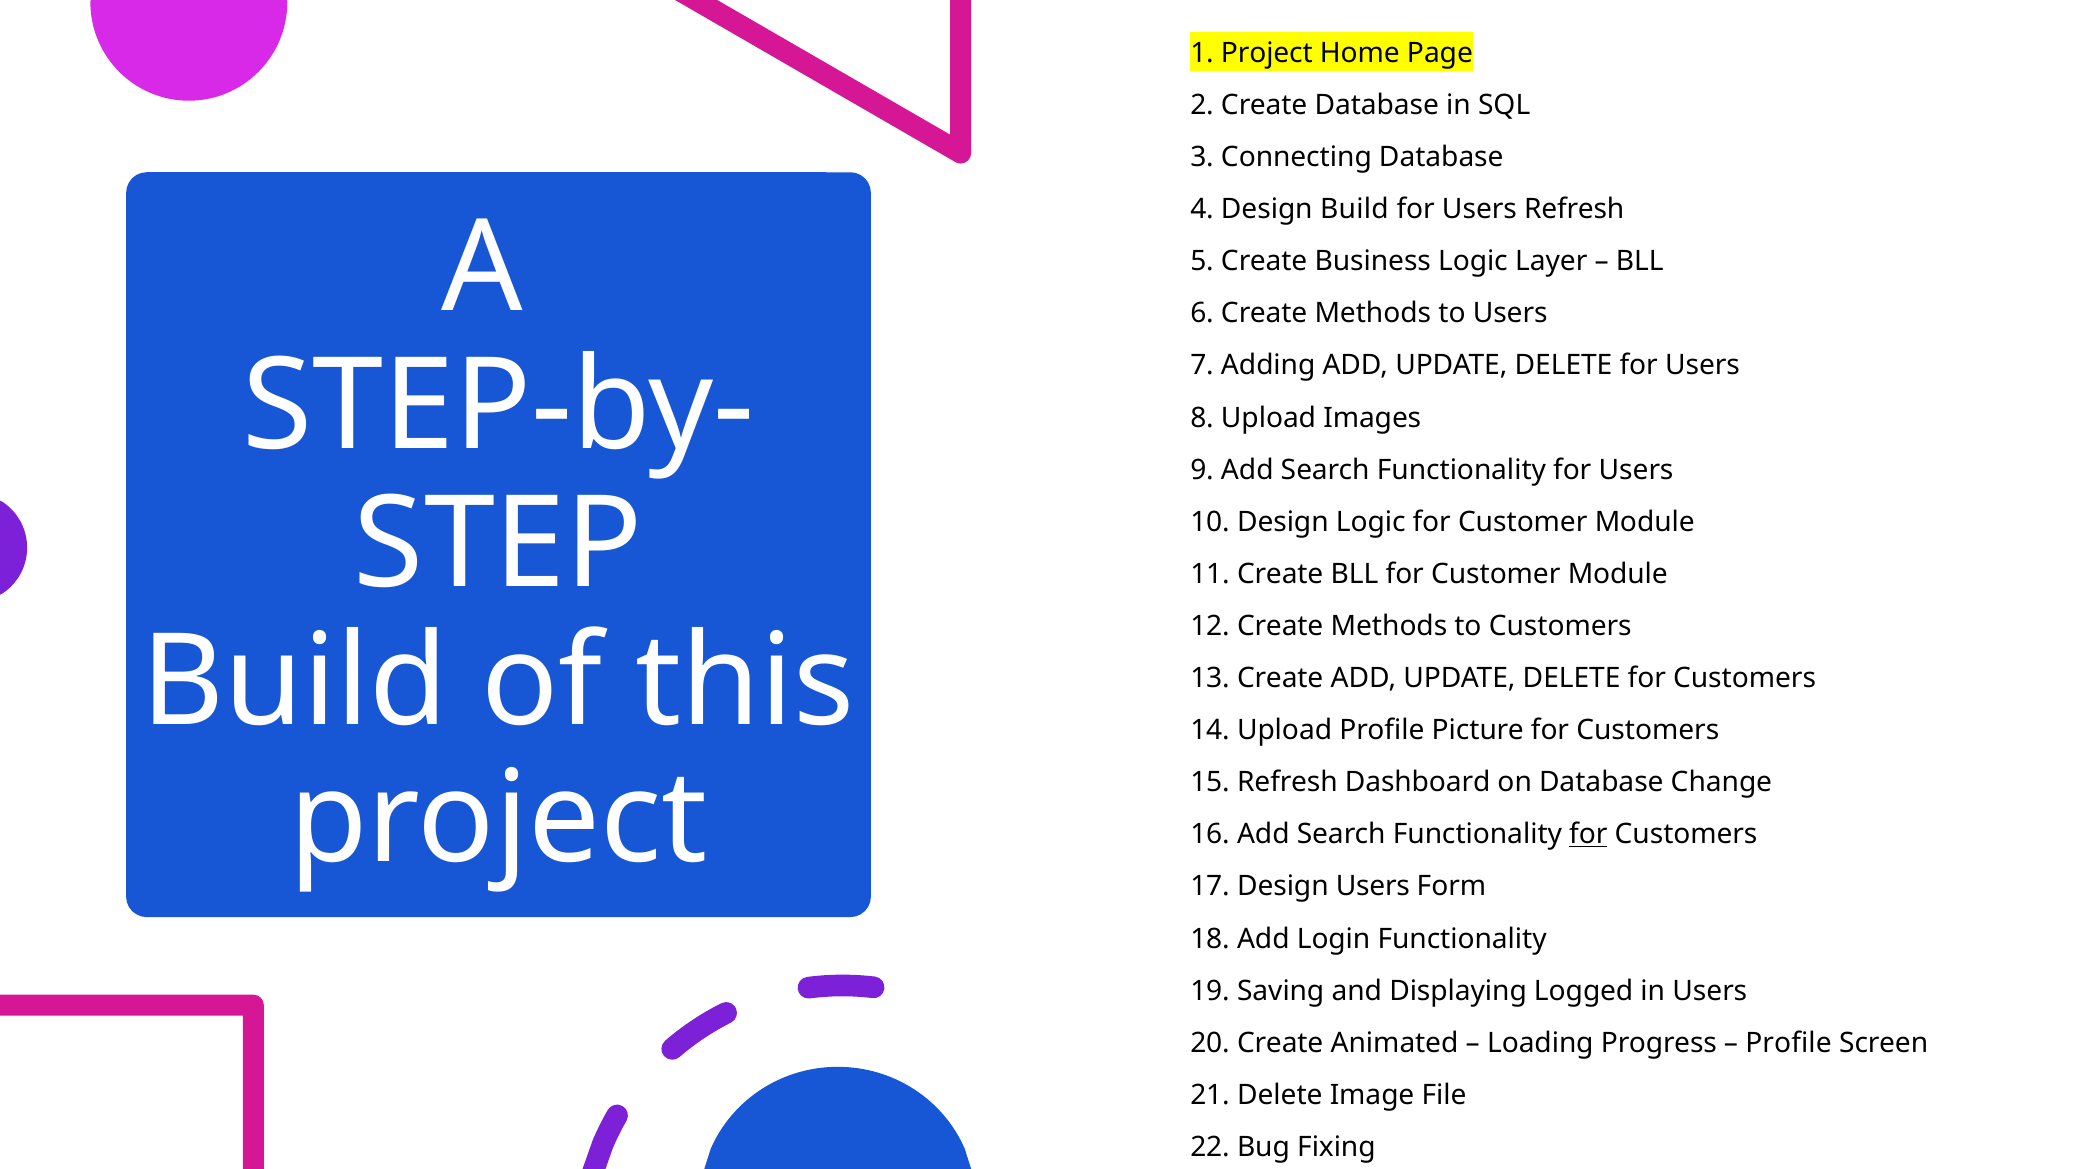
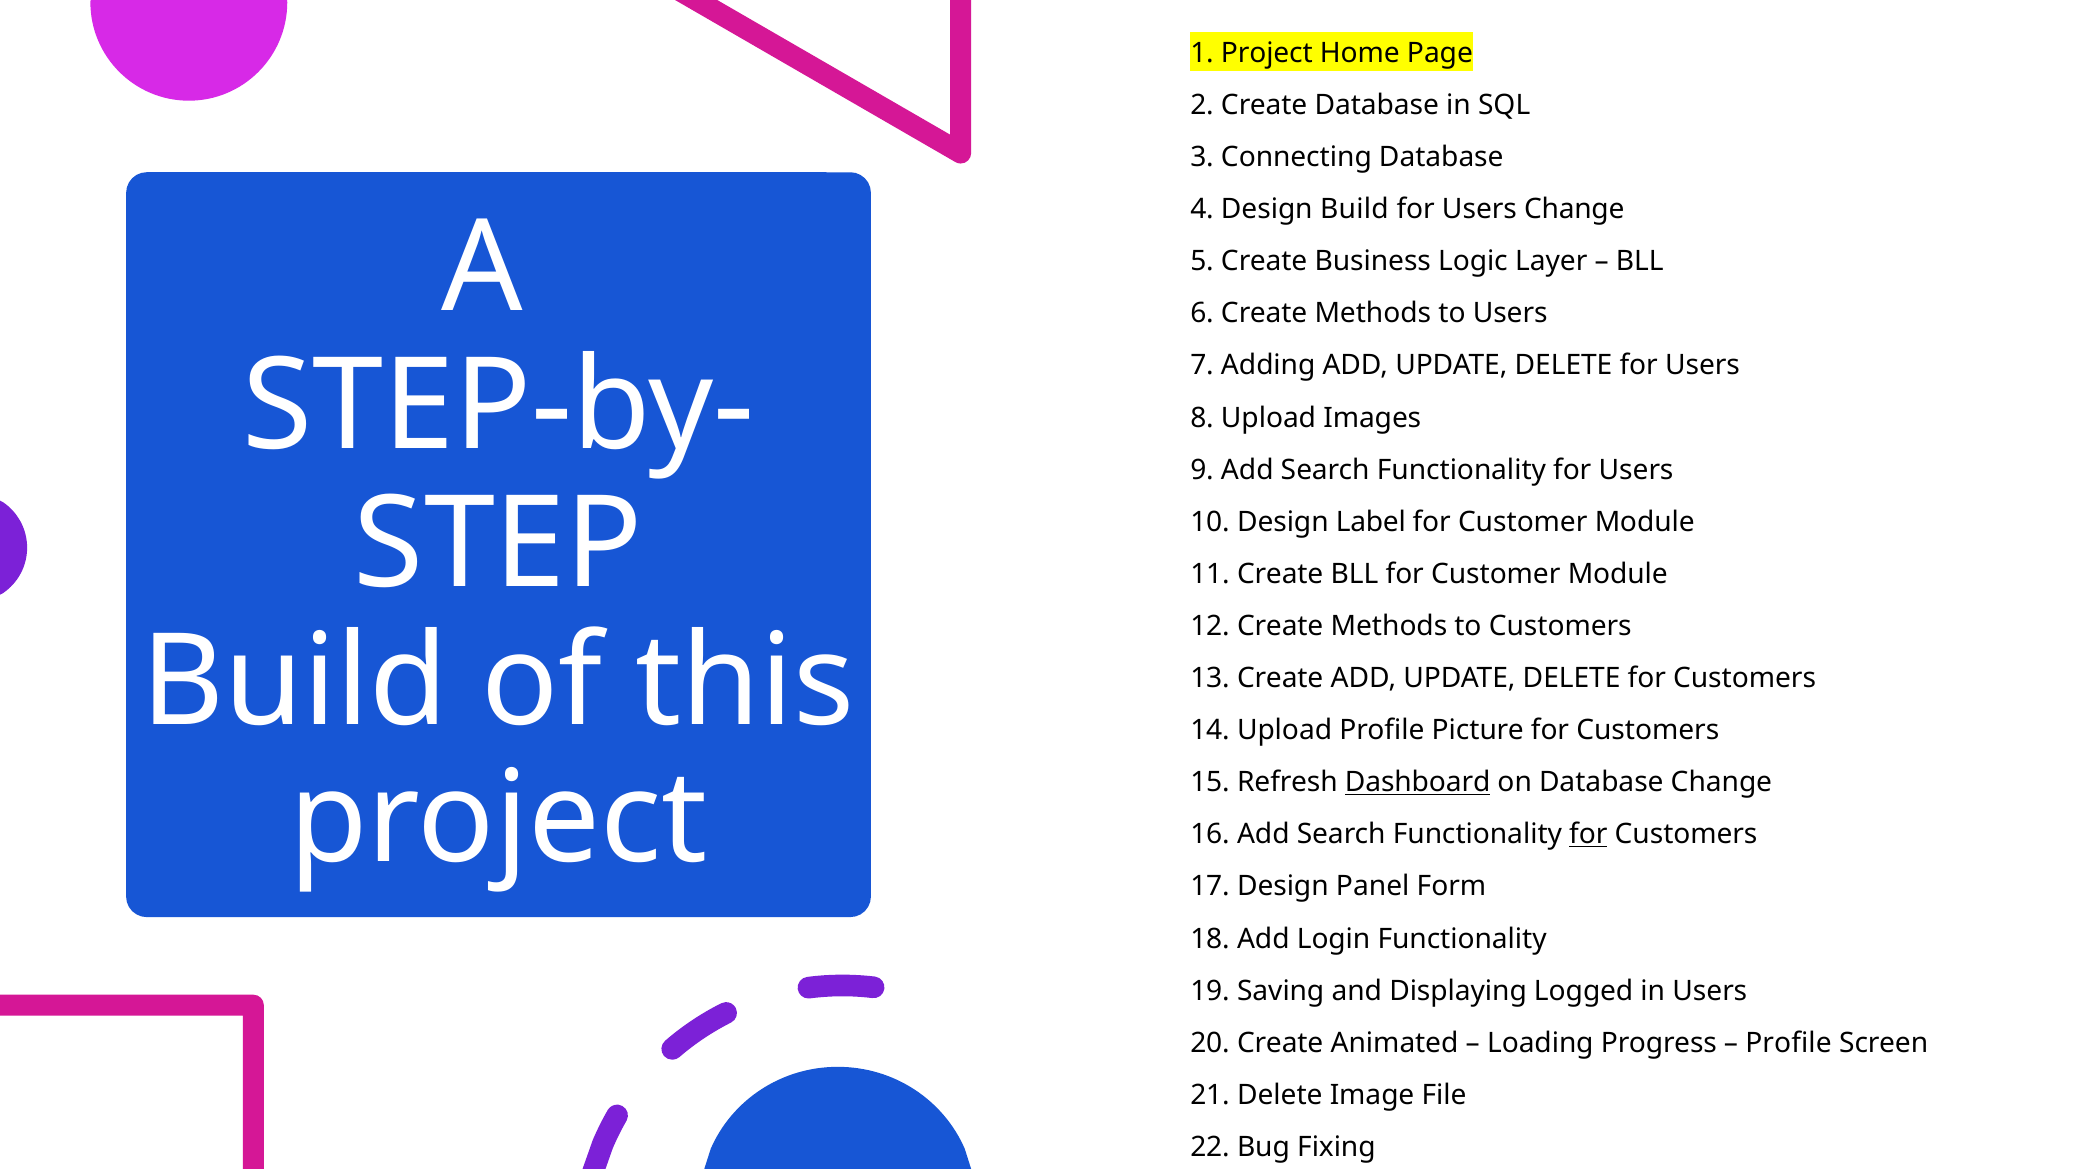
Users Refresh: Refresh -> Change (1574, 209)
Design Logic: Logic -> Label (1371, 522)
Dashboard underline: none -> present (1418, 782)
Design Users: Users -> Panel (1373, 887)
